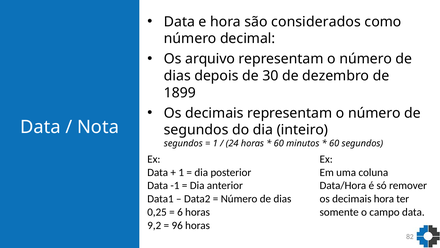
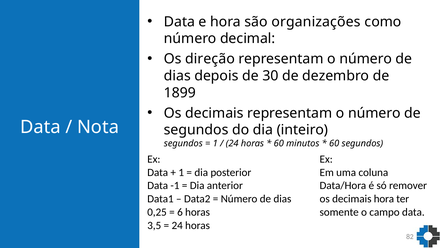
considerados: considerados -> organizações (316, 22)
arquivo: arquivo -> direção (210, 59)
9,2: 9,2 -> 3,5 (154, 225)
96: 96 -> 24 (177, 225)
